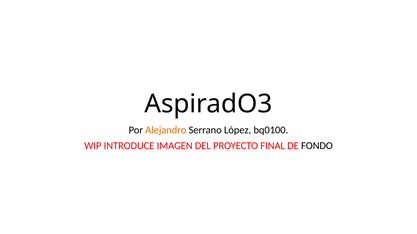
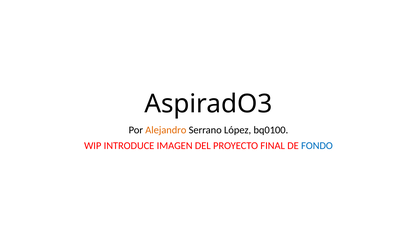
FONDO colour: black -> blue (317, 146)
